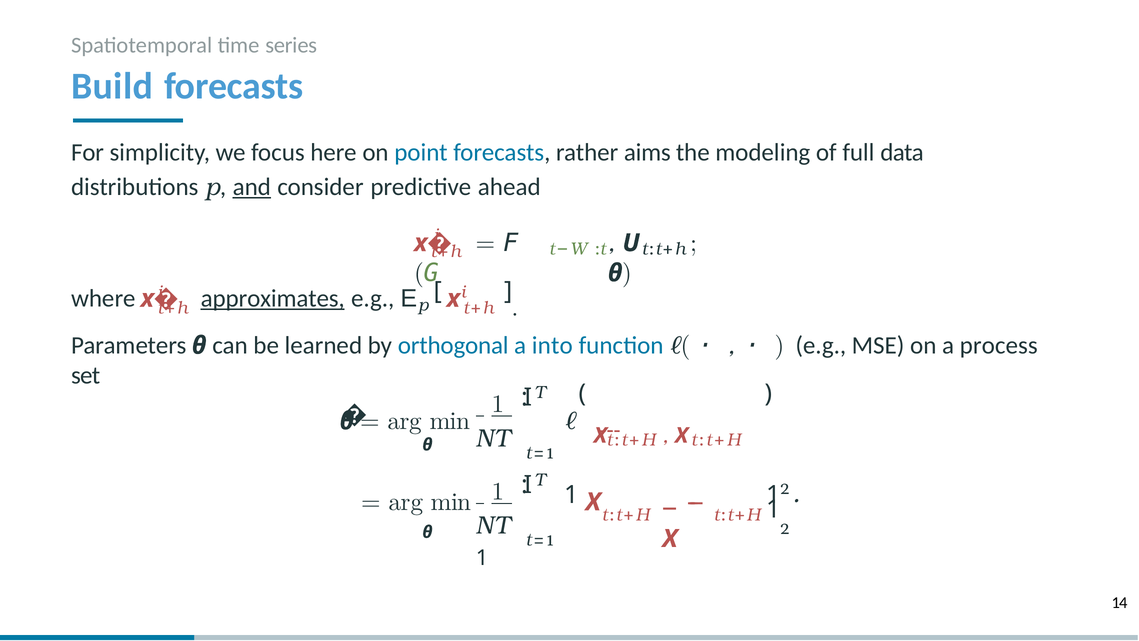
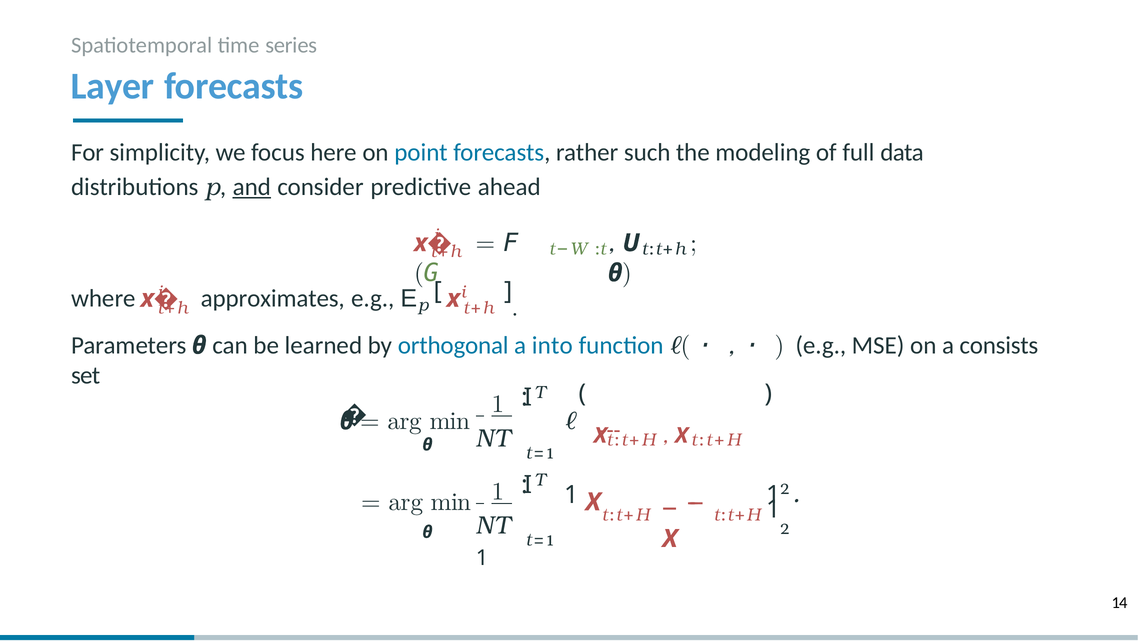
Build: Build -> Layer (112, 86)
aims: aims -> such (647, 153)
approximates underline: present -> none (273, 299)
process: process -> consists (999, 346)
